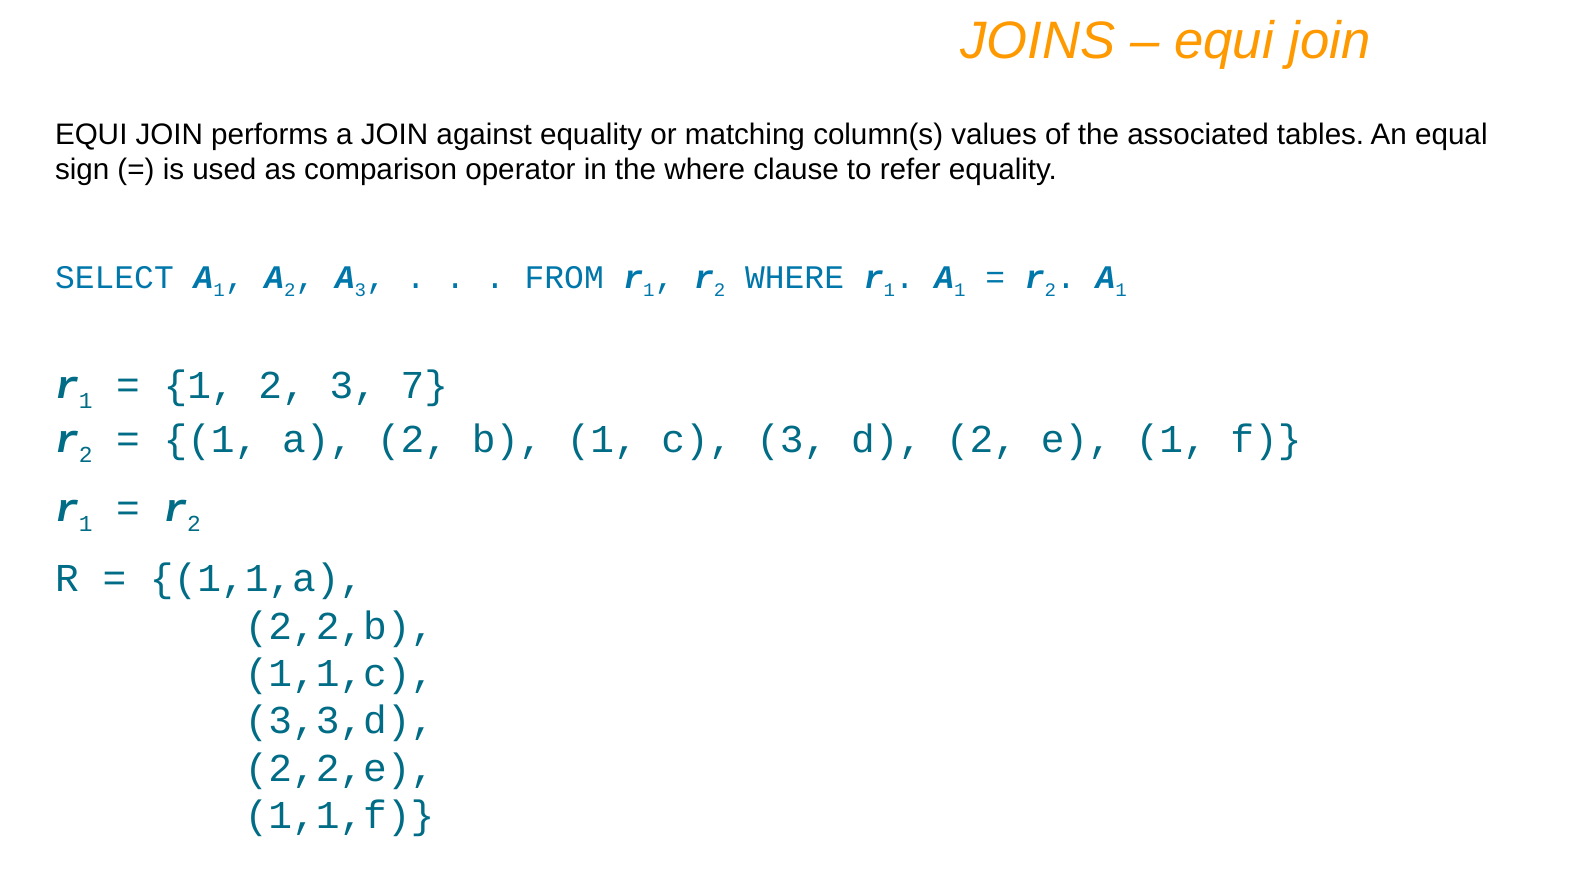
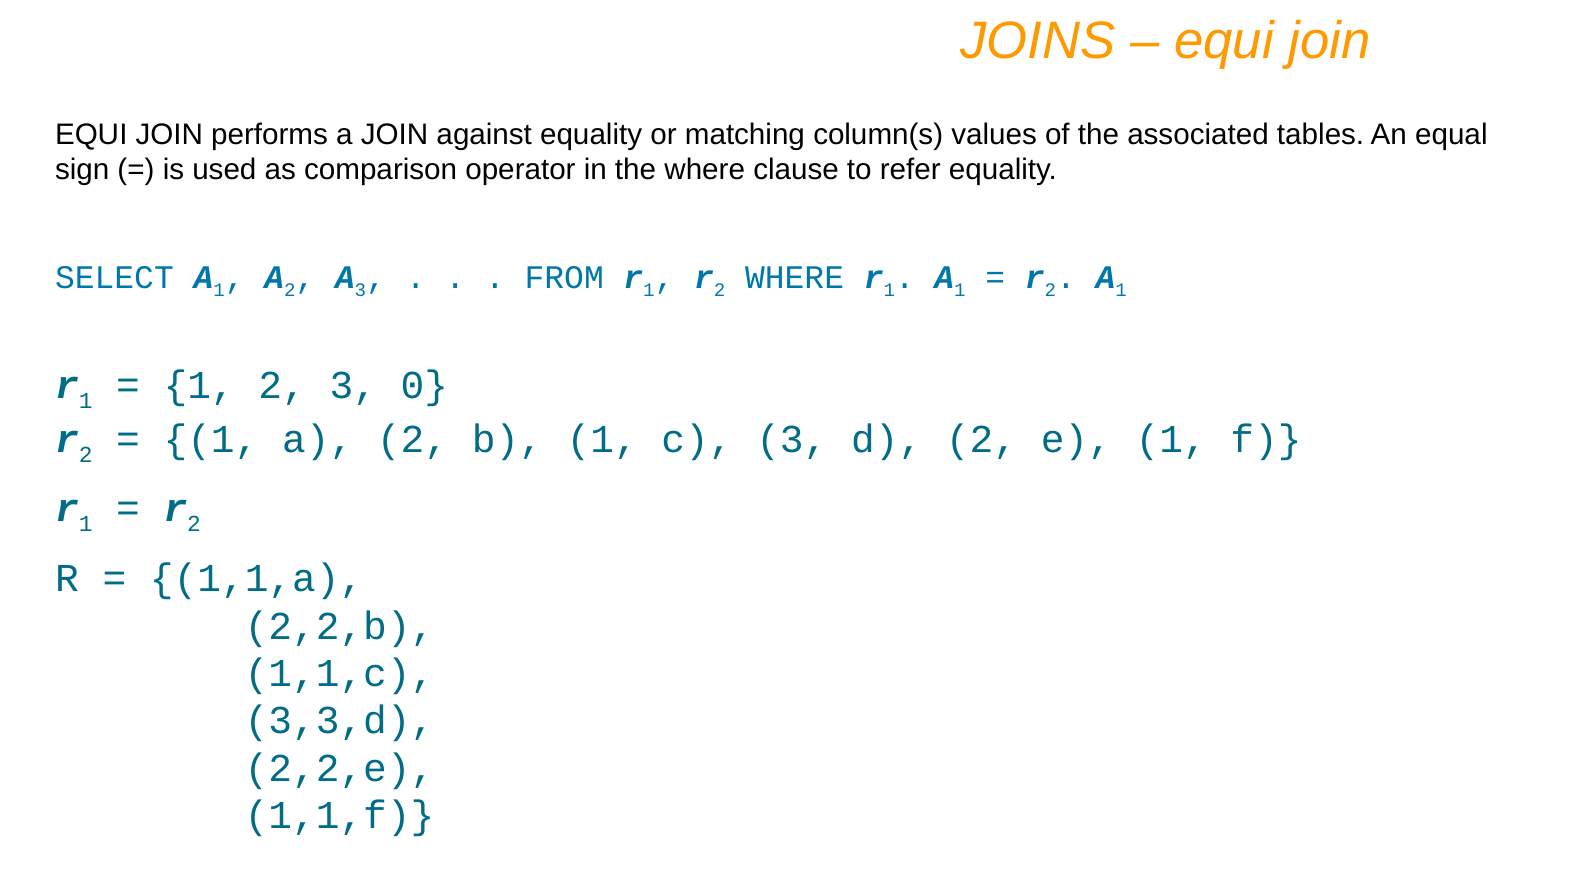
7: 7 -> 0 (424, 385)
